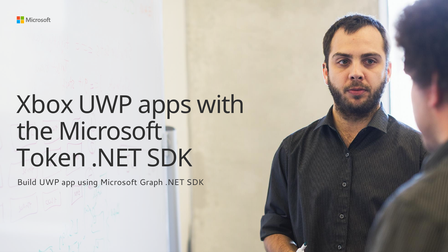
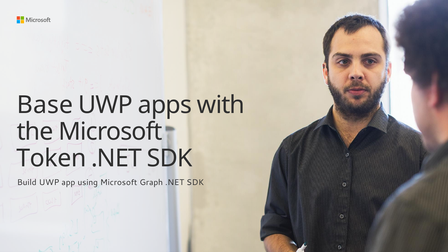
Xbox: Xbox -> Base (45, 105)
